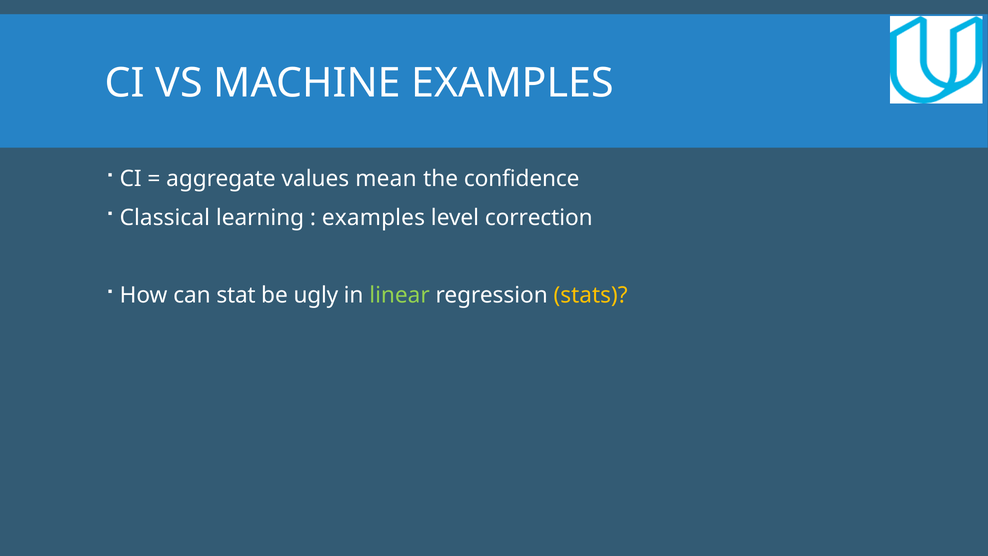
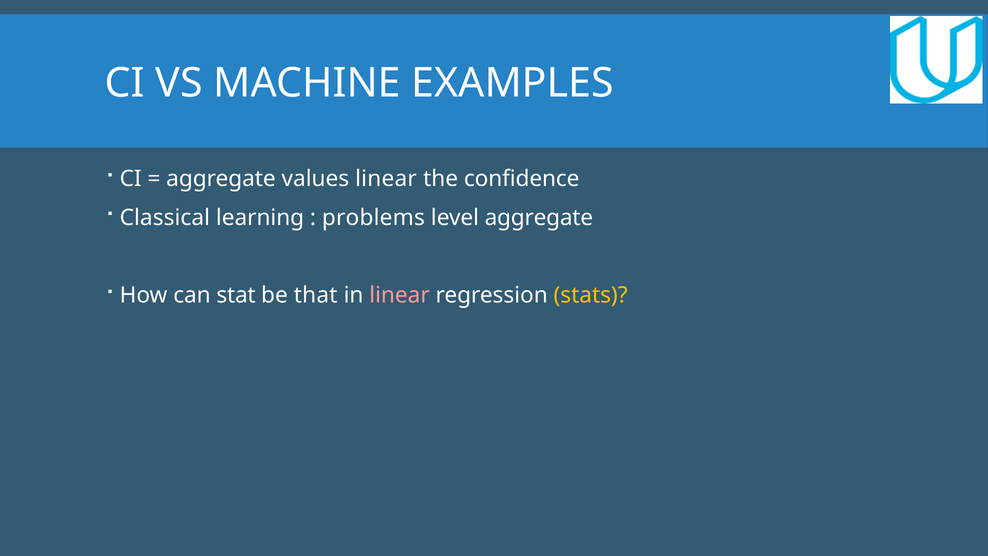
values mean: mean -> linear (386, 179)
examples: examples -> problems (373, 218)
level correction: correction -> aggregate (539, 218)
ugly: ugly -> that (316, 295)
linear colour: light green -> pink (400, 295)
